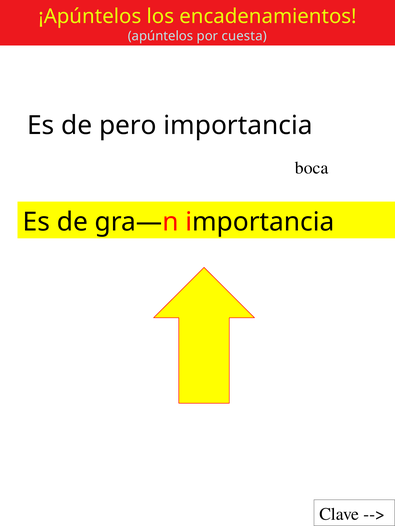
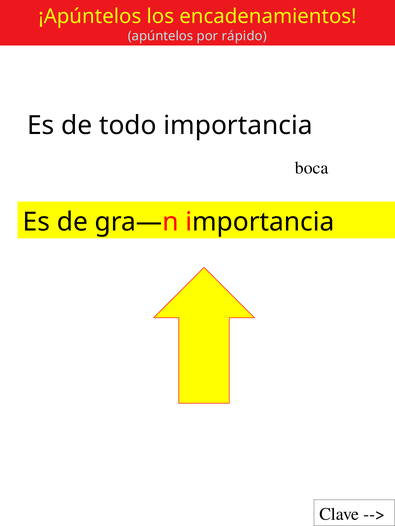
cuesta: cuesta -> rápido (244, 36)
pero: pero -> todo (128, 126)
